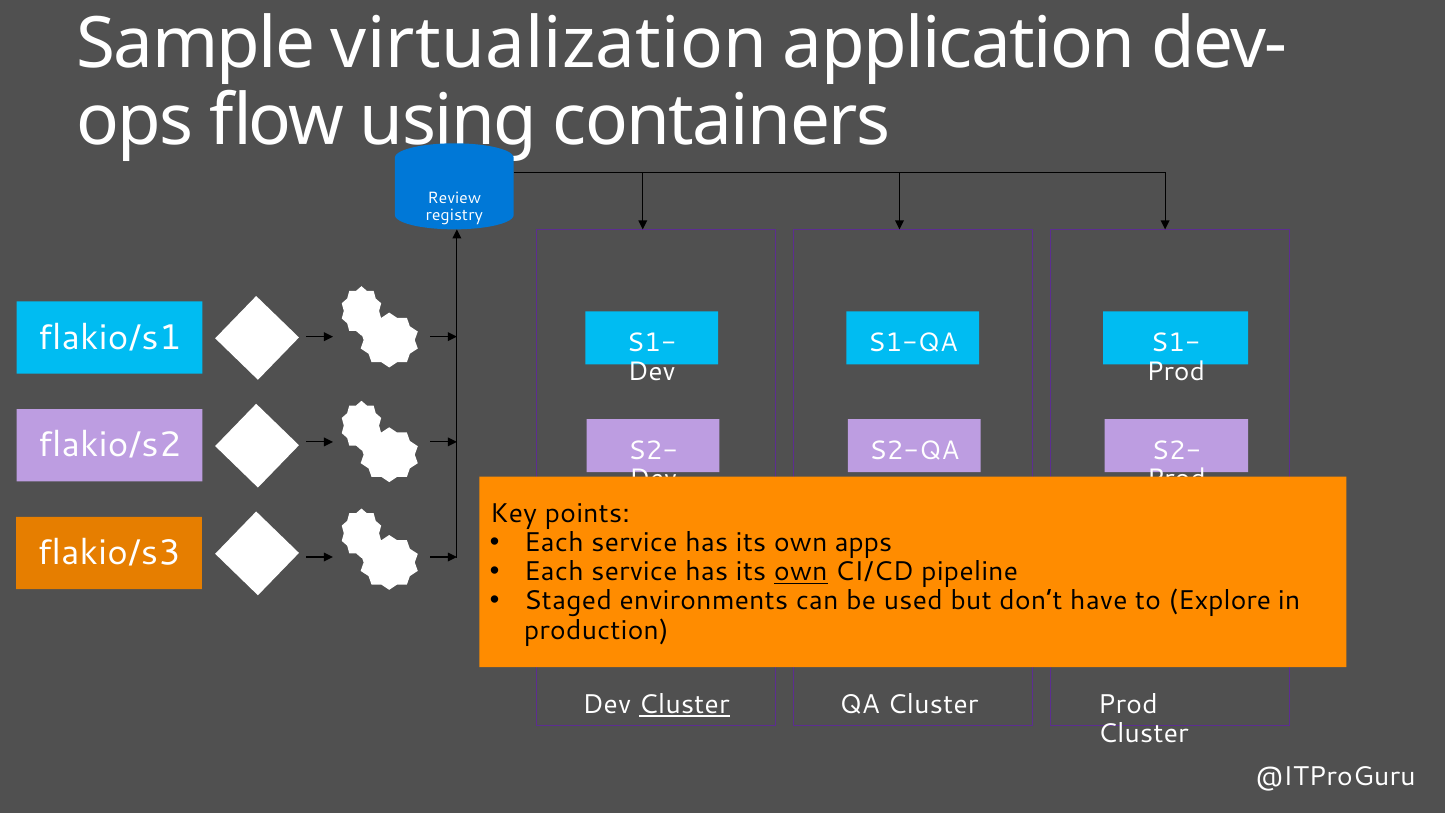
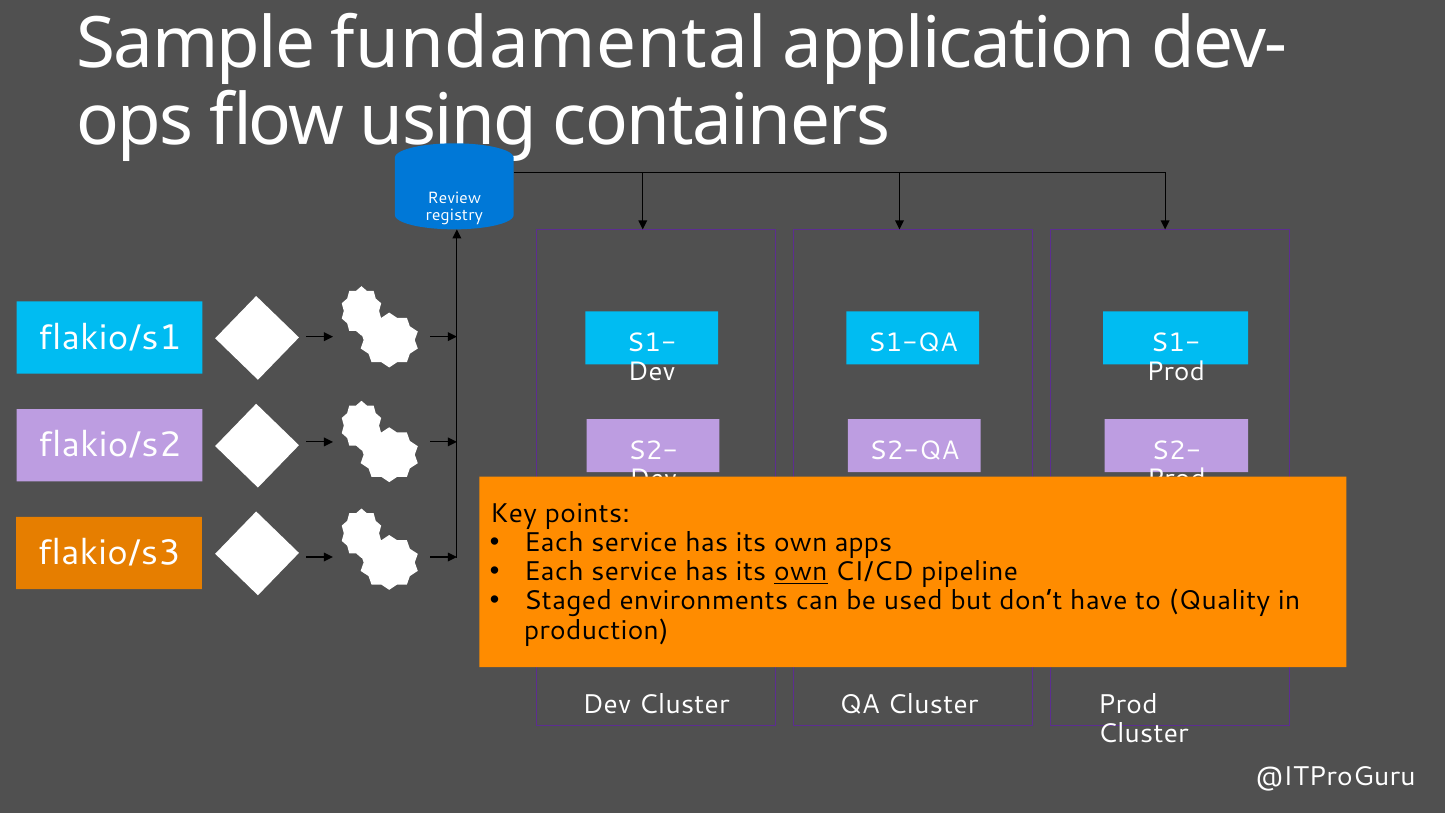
virtualization: virtualization -> fundamental (549, 44)
Explore: Explore -> Quality (1220, 601)
Cluster underline: present -> none (684, 704)
